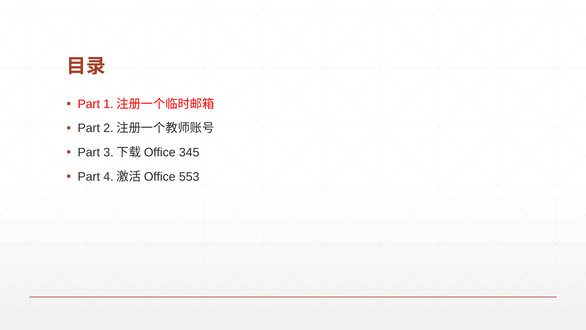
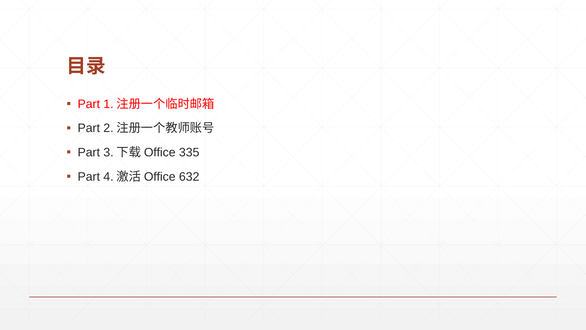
345: 345 -> 335 (189, 152)
553: 553 -> 632 (189, 176)
